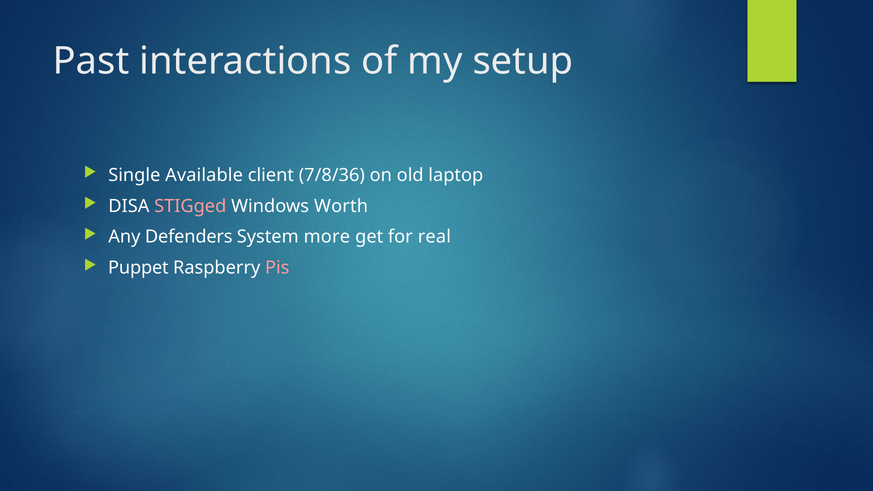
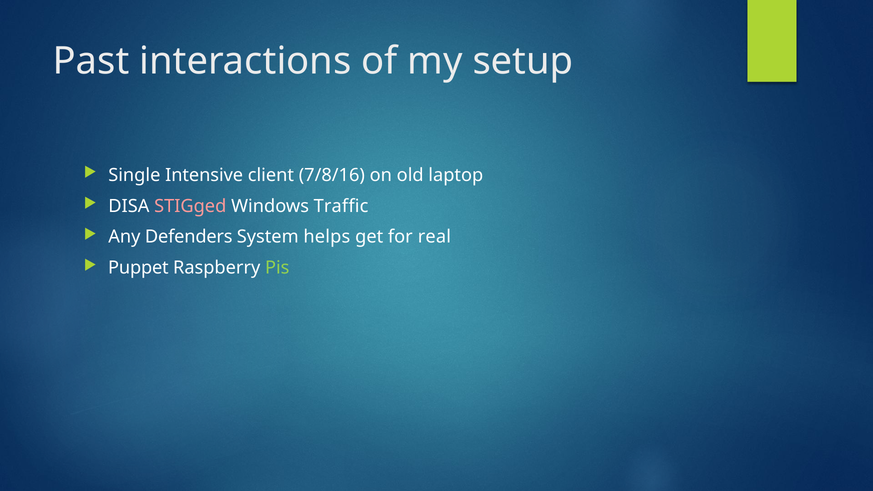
Available: Available -> Intensive (204, 175)
7/8/36: 7/8/36 -> 7/8/16 (332, 175)
Worth: Worth -> Traffic (341, 206)
more: more -> helps (327, 237)
Pis colour: pink -> light green (277, 268)
